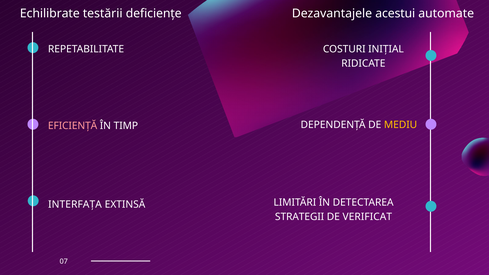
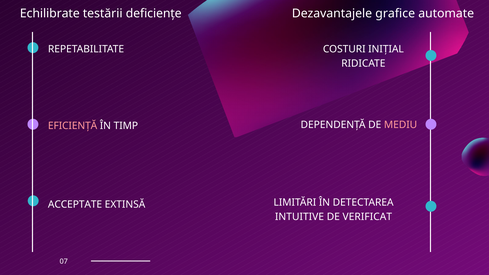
acestui: acestui -> grafice (395, 13)
MEDIU colour: yellow -> pink (401, 125)
INTERFAȚA: INTERFAȚA -> ACCEPTATE (75, 205)
STRATEGII: STRATEGII -> INTUITIVE (300, 217)
